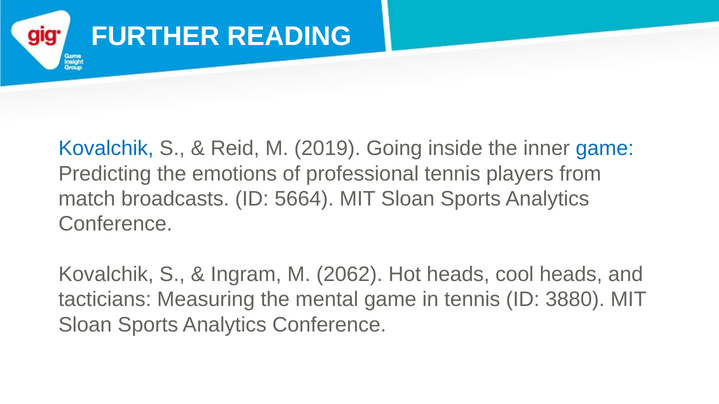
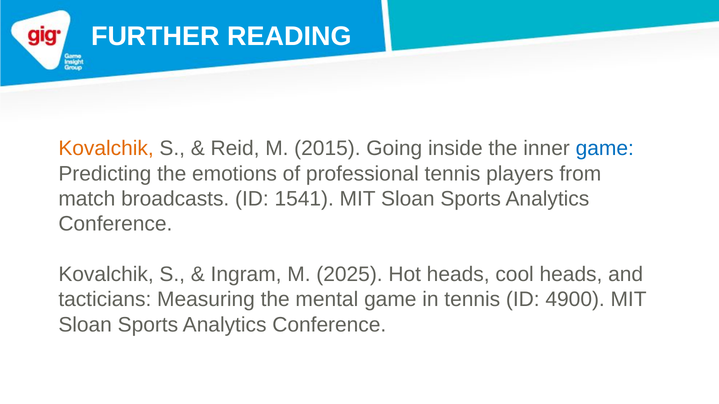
Kovalchik colour: blue -> orange (106, 149)
2019: 2019 -> 2015 (327, 149)
5664: 5664 -> 1541 (304, 199)
2062: 2062 -> 2025 (350, 275)
3880: 3880 -> 4900 (575, 300)
